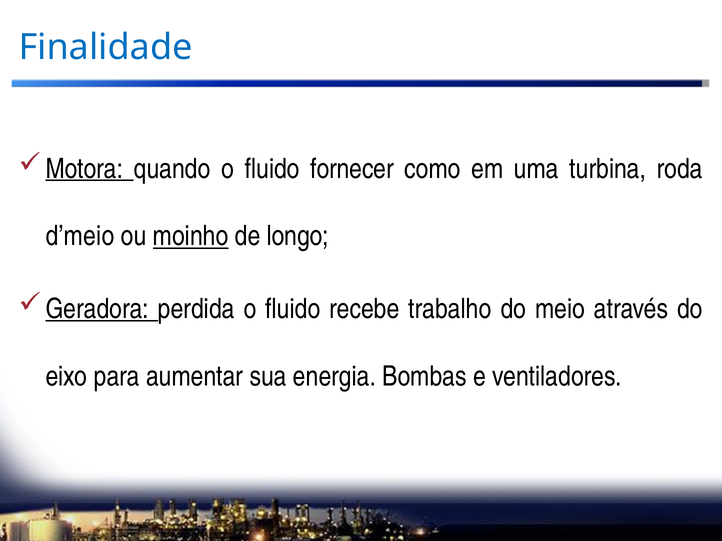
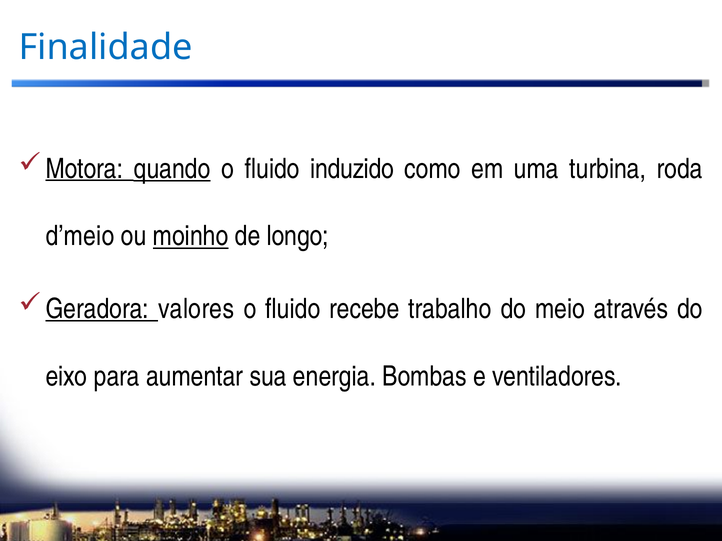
quando underline: none -> present (172, 169)
fornecer: fornecer -> induzido (352, 169)
perdida: perdida -> valores (196, 309)
